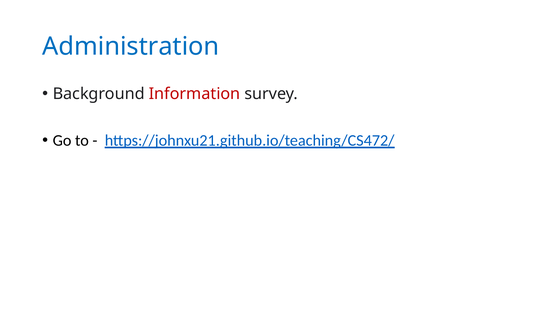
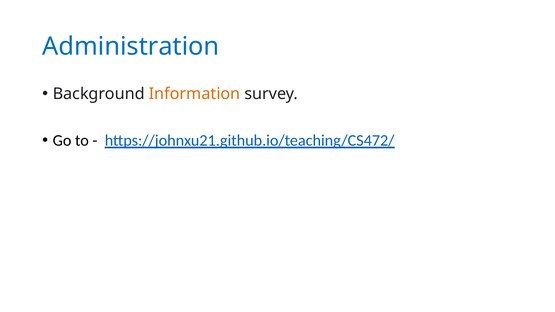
Information colour: red -> orange (195, 94)
